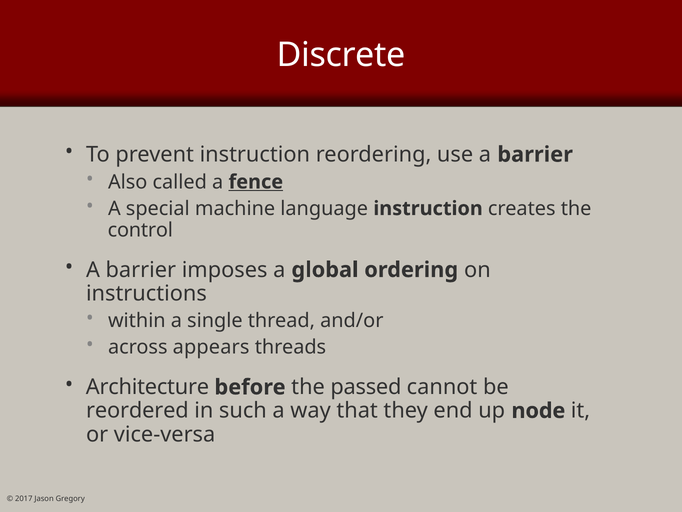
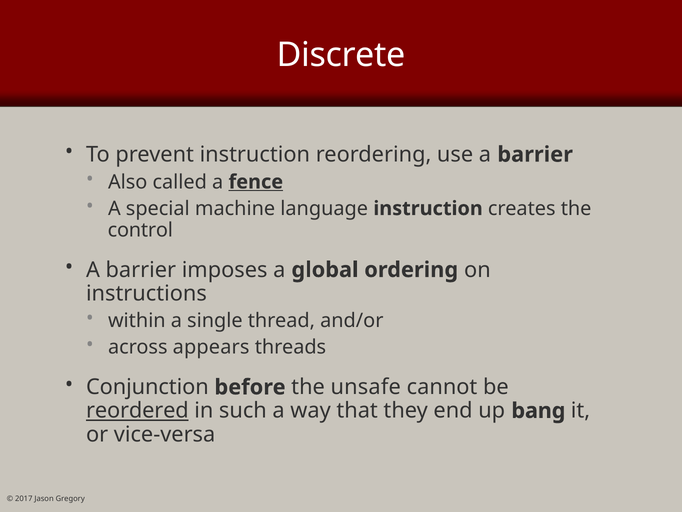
Architecture: Architecture -> Conjunction (147, 387)
passed: passed -> unsafe (366, 387)
reordered underline: none -> present (137, 410)
node: node -> bang (538, 410)
